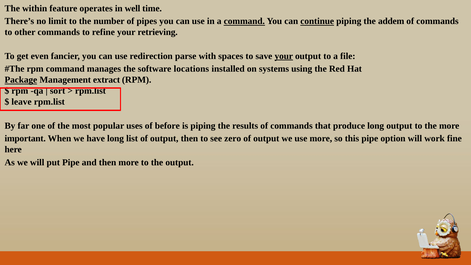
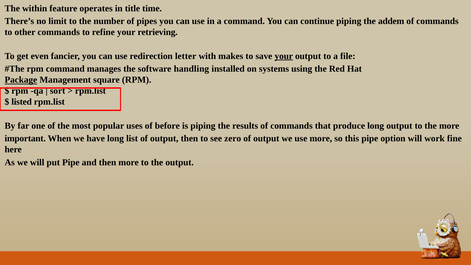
well: well -> title (132, 8)
command underline: present -> none (244, 21)
continue underline: present -> none (317, 21)
parse: parse -> letter (186, 56)
spaces: spaces -> makes (231, 56)
locations: locations -> handling (191, 69)
extract: extract -> square (106, 80)
leave: leave -> listed (22, 102)
